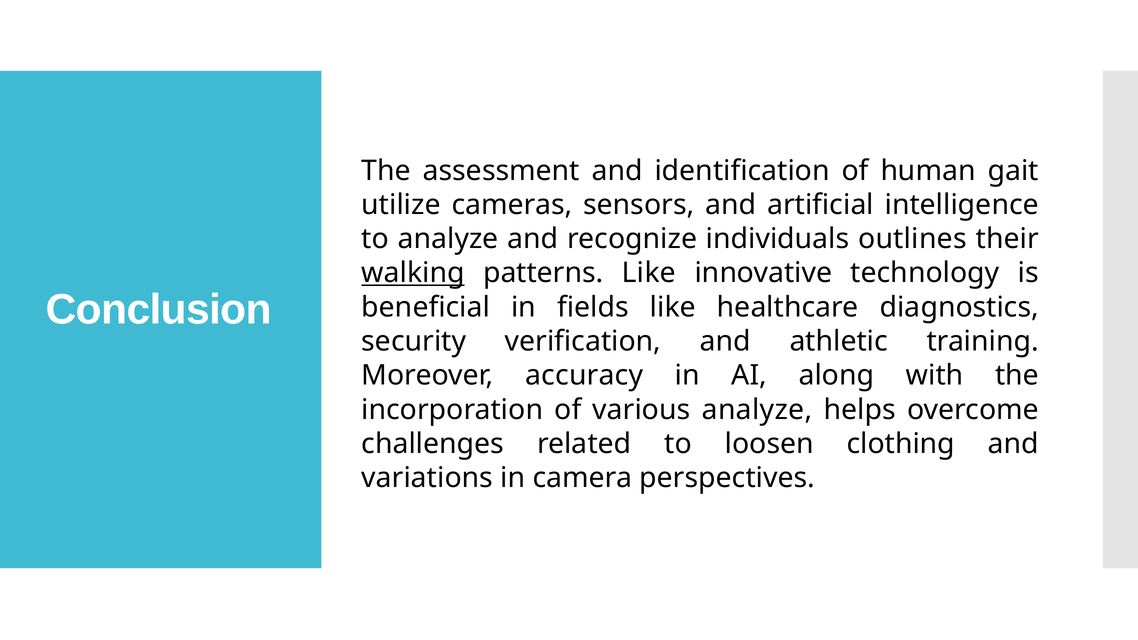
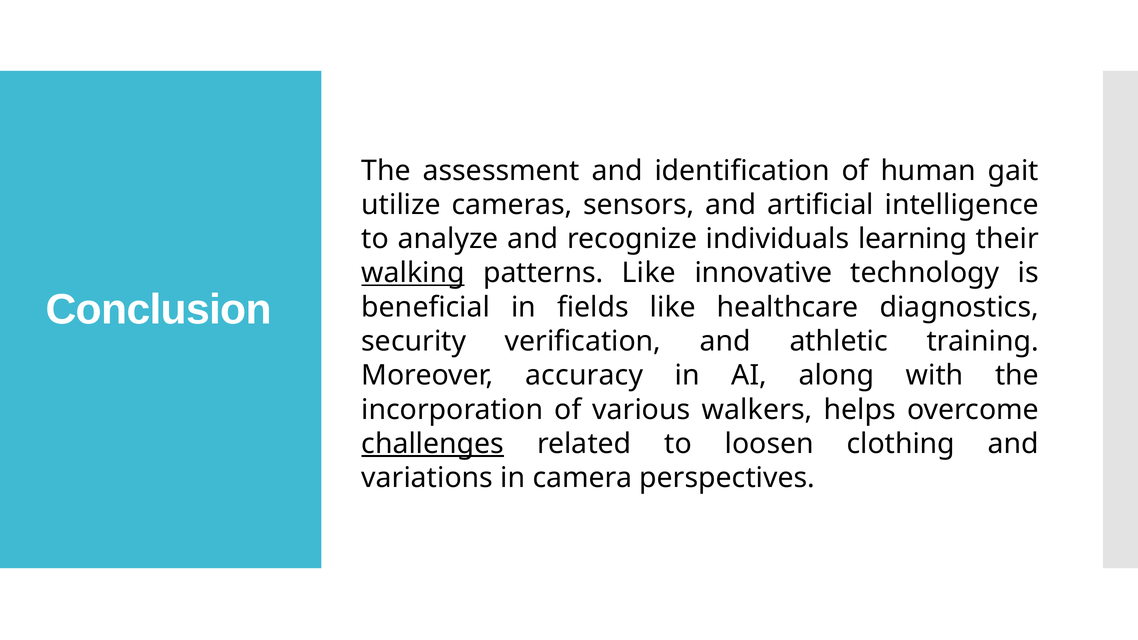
outlines: outlines -> learning (913, 239)
various analyze: analyze -> walkers (757, 410)
challenges underline: none -> present (433, 444)
